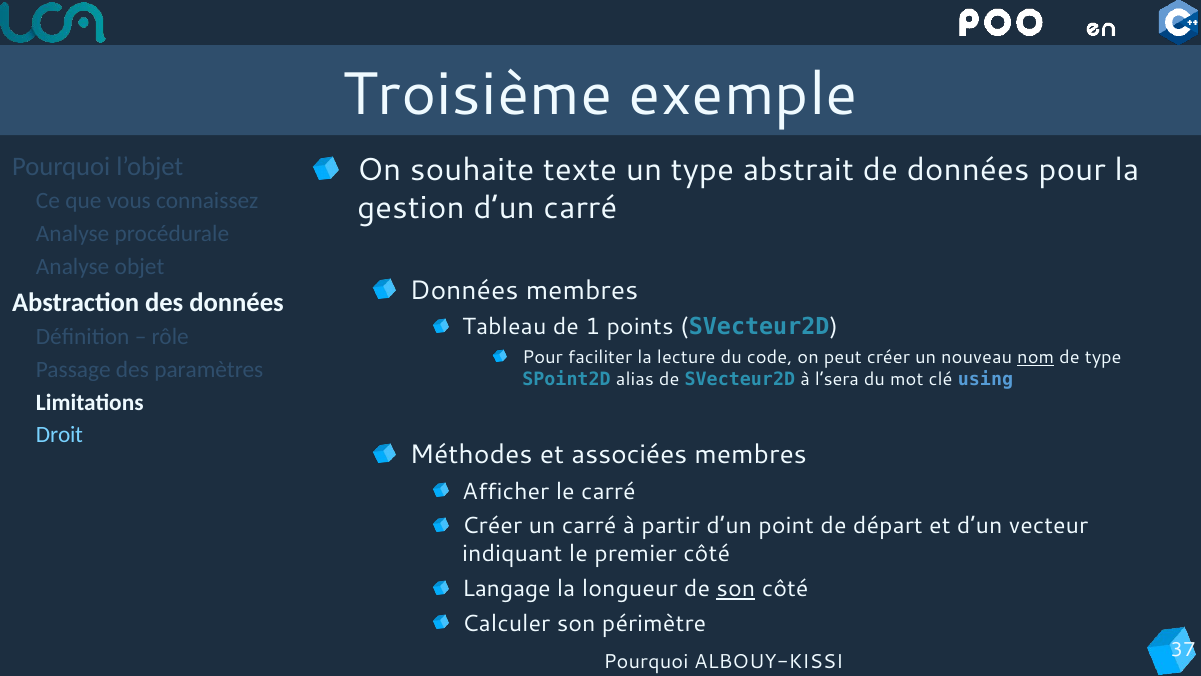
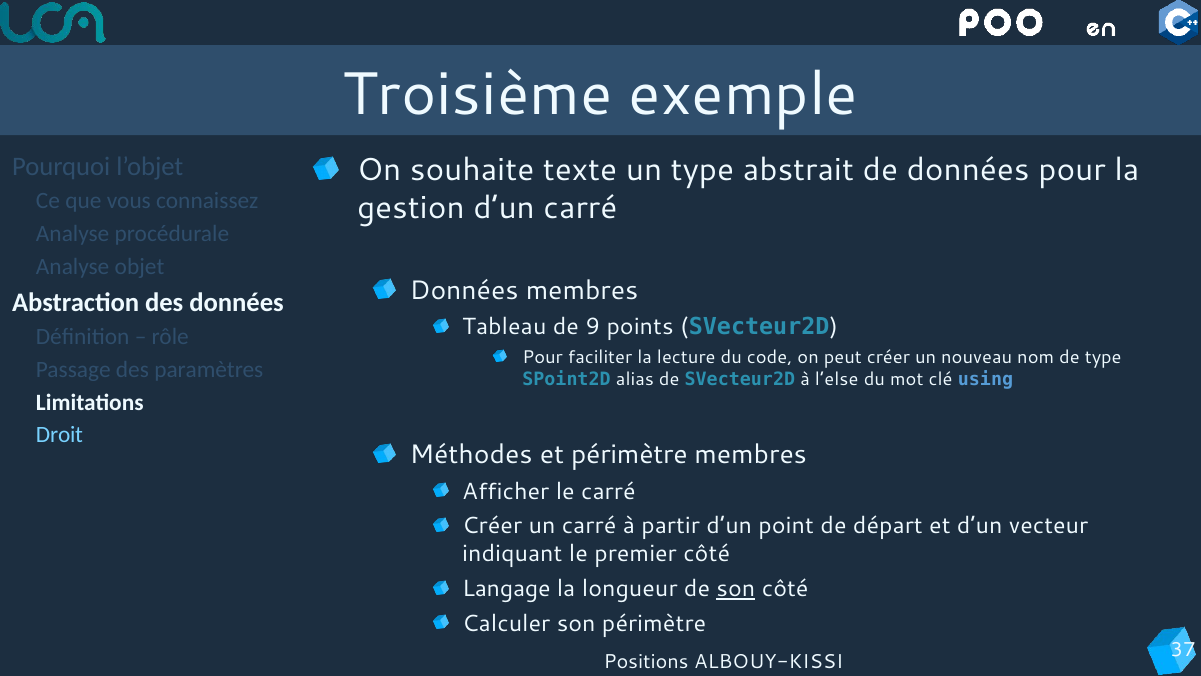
1: 1 -> 9 (593, 327)
nom underline: present -> none (1036, 357)
l’sera: l’sera -> l’else (837, 379)
et associées: associées -> périmètre (629, 455)
Pourquoi: Pourquoi -> Positions (646, 662)
